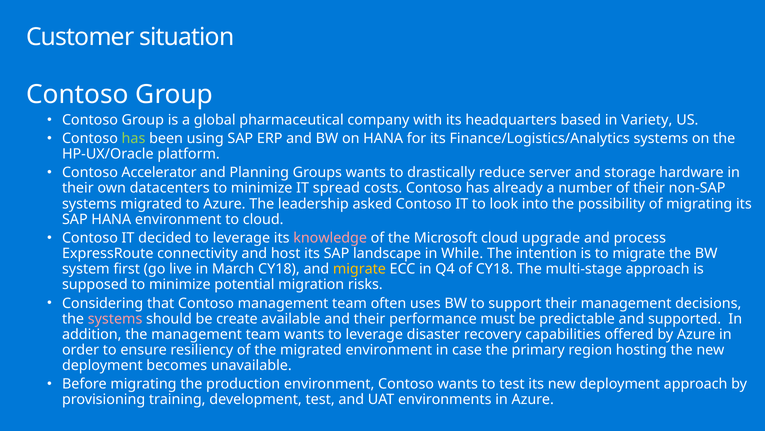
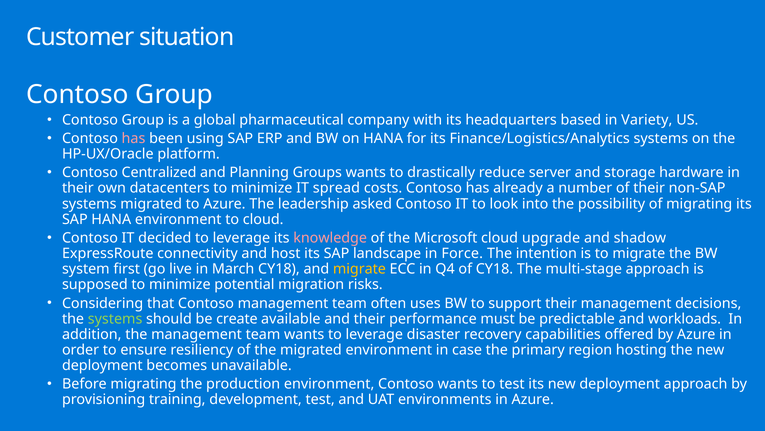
has colour: light green -> pink (134, 138)
Accelerator: Accelerator -> Centralized (159, 172)
process: process -> shadow (640, 238)
While: While -> Force (462, 253)
systems colour: pink -> light green (115, 318)
supported: supported -> workloads (685, 318)
